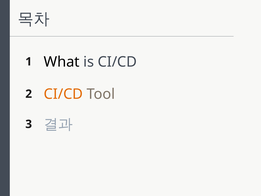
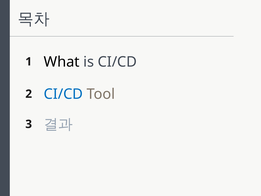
CI/CD colour: orange -> blue (63, 94)
